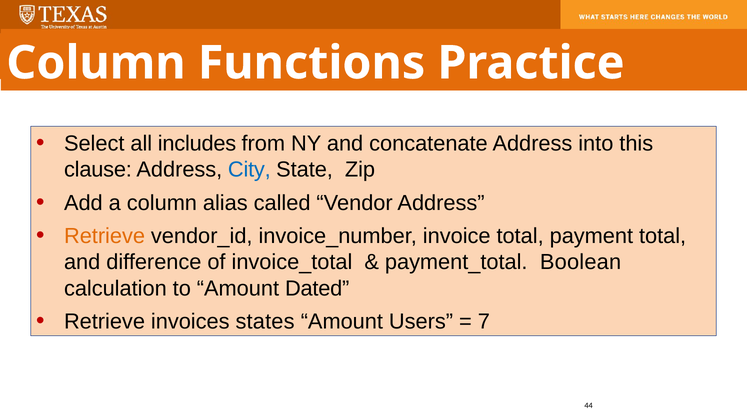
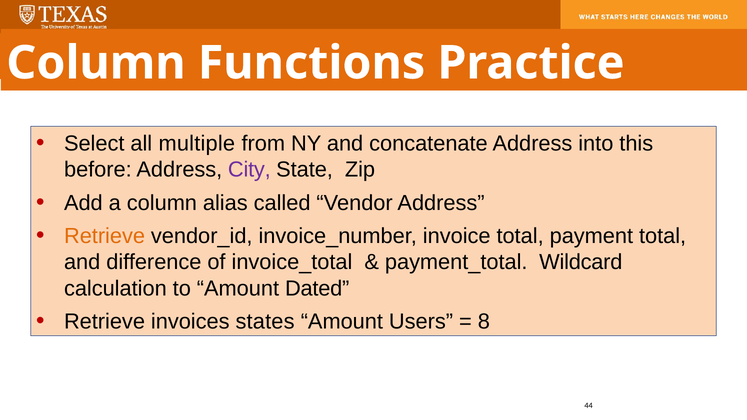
includes: includes -> multiple (197, 144)
clause: clause -> before (98, 170)
City colour: blue -> purple (249, 170)
Boolean: Boolean -> Wildcard (581, 262)
7: 7 -> 8 (484, 322)
